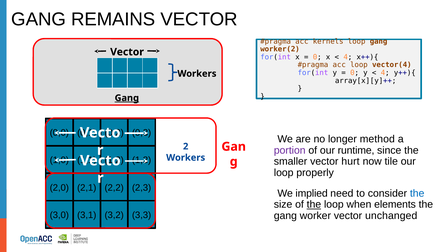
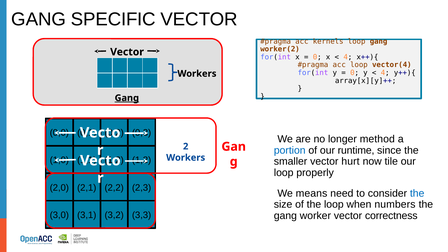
REMAINS: REMAINS -> SPECIFIC (113, 19)
portion colour: purple -> blue (290, 150)
implied: implied -> means (312, 193)
the underline: present -> none (314, 204)
elements: elements -> numbers (395, 204)
unchanged: unchanged -> correctness (391, 216)
